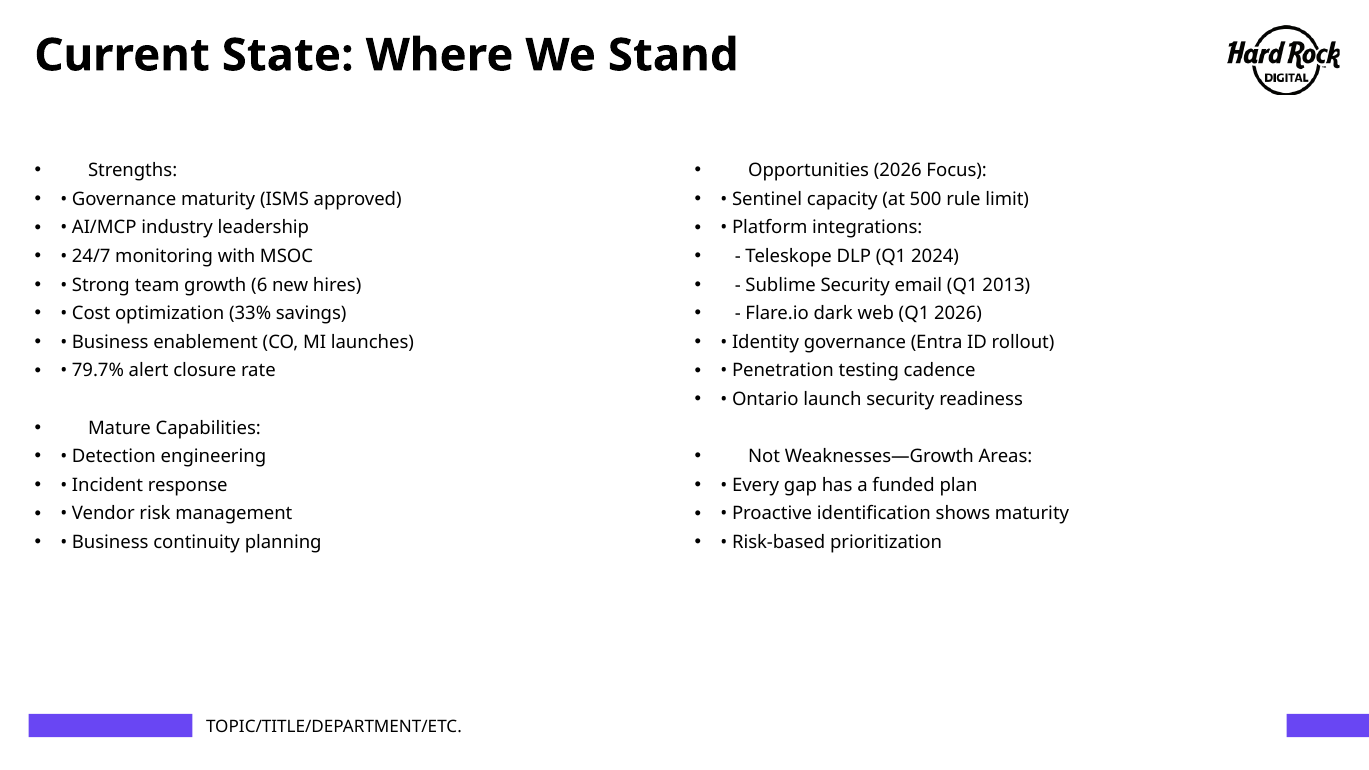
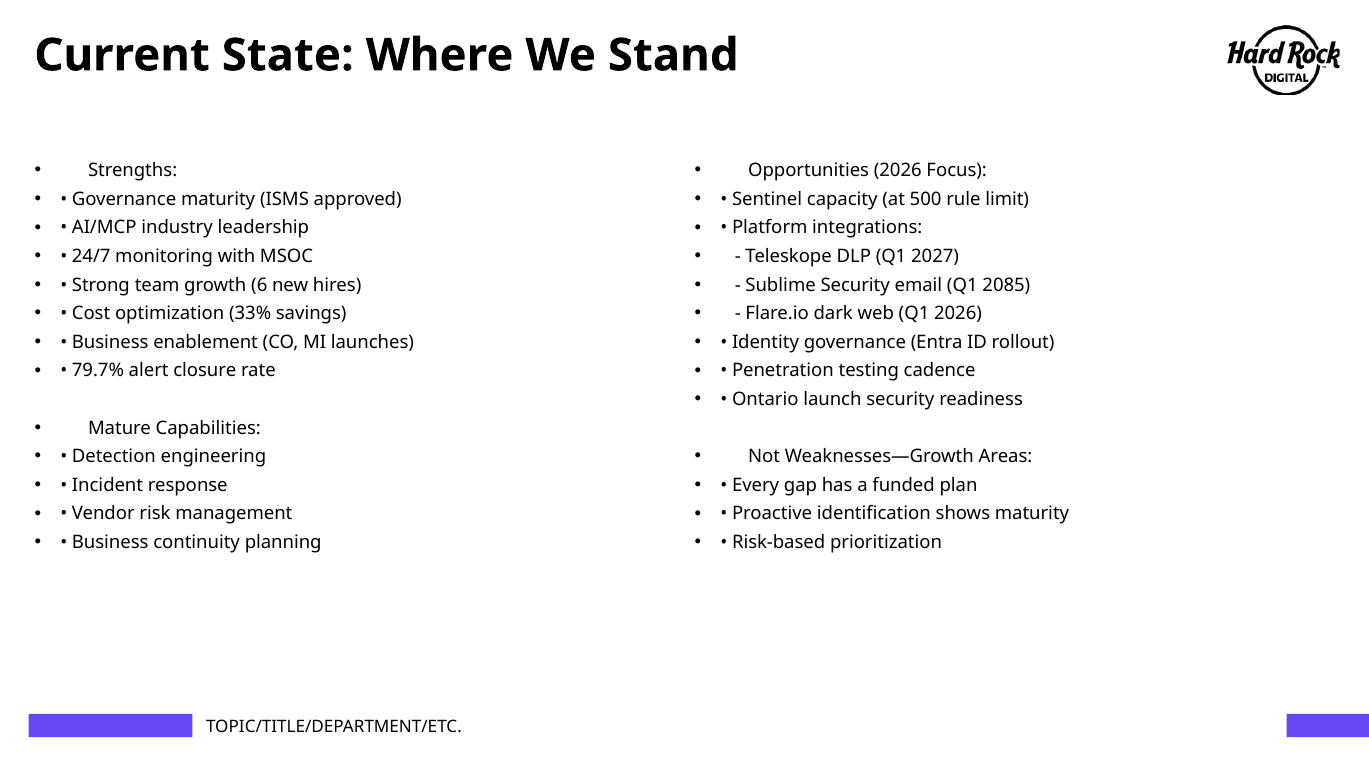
2024: 2024 -> 2027 (935, 256)
2013: 2013 -> 2085 (1006, 285)
